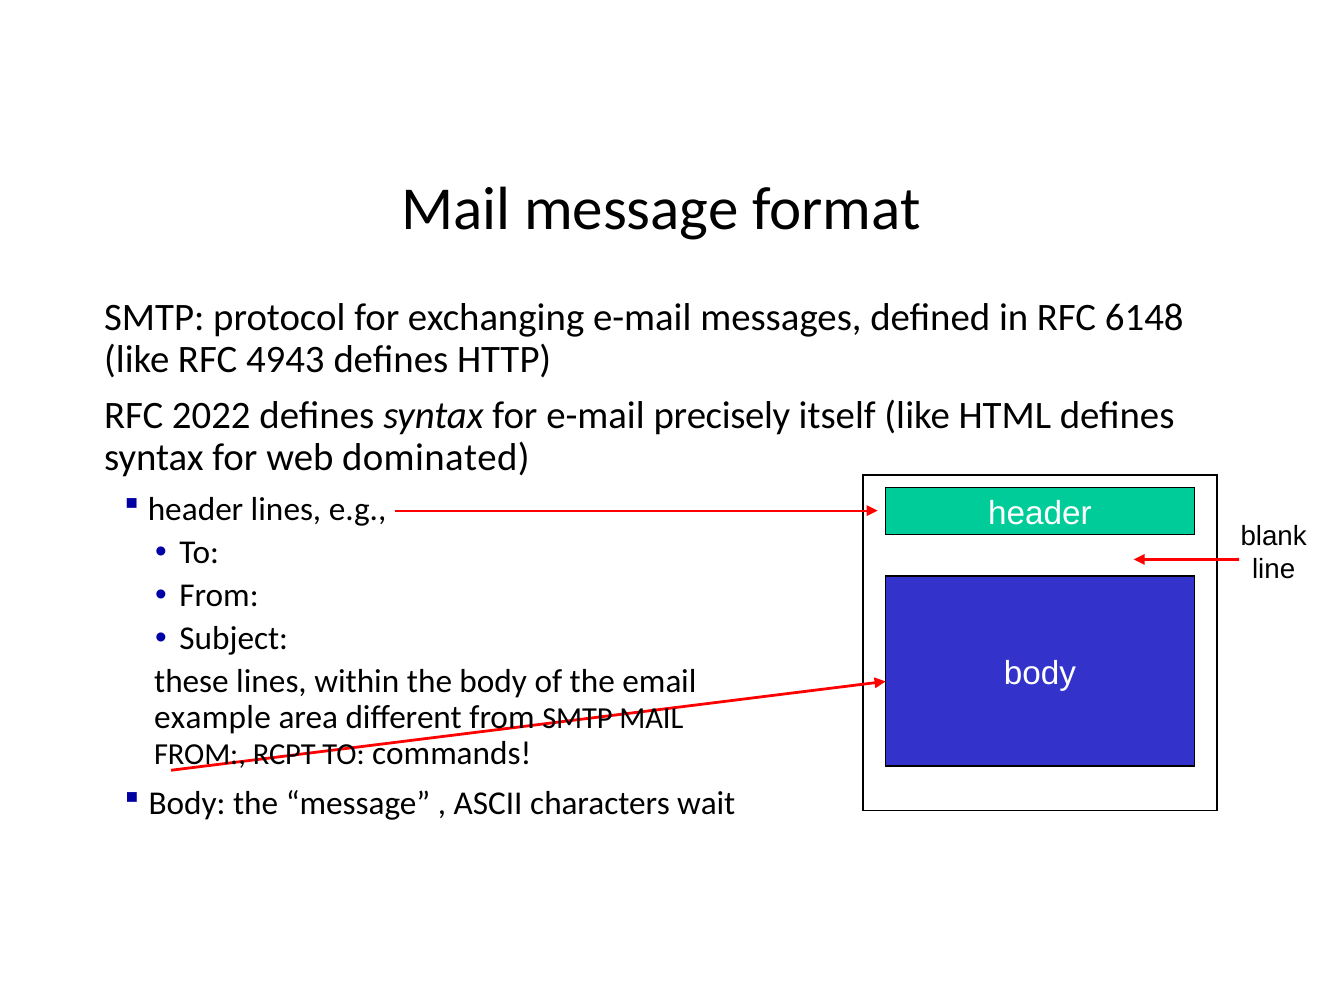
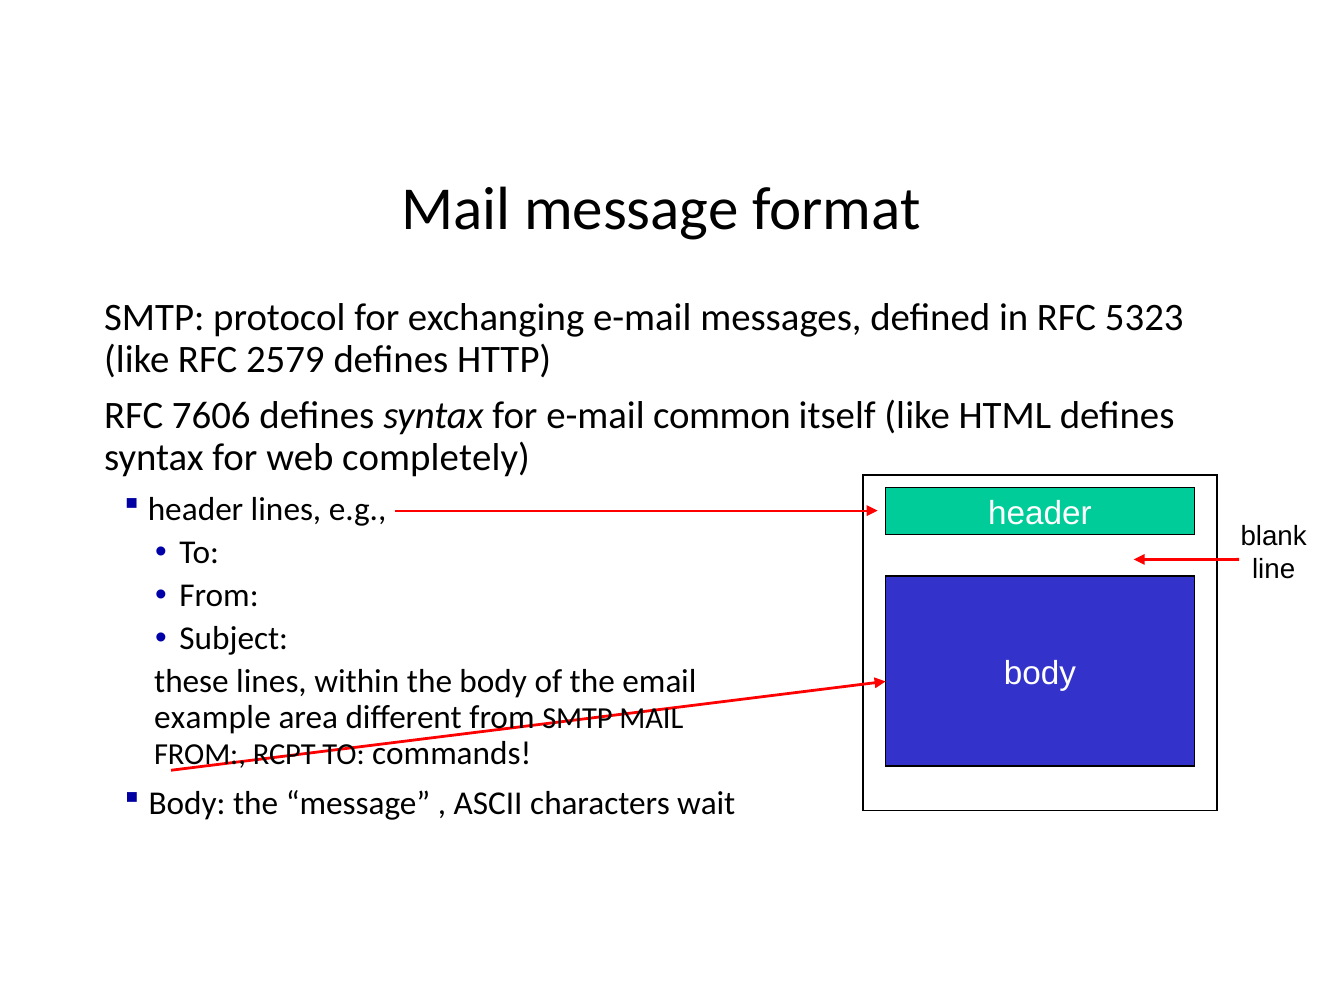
6148: 6148 -> 5323 (1144, 318)
4943: 4943 -> 2579 (285, 360)
2022: 2022 -> 7606 (211, 416)
precisely: precisely -> common (722, 416)
dominated: dominated -> completely (436, 457)
